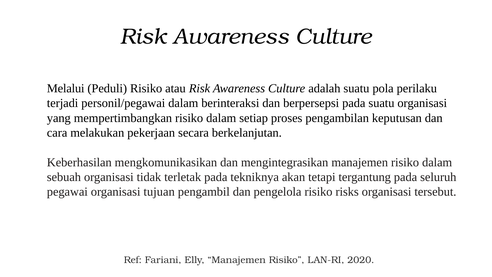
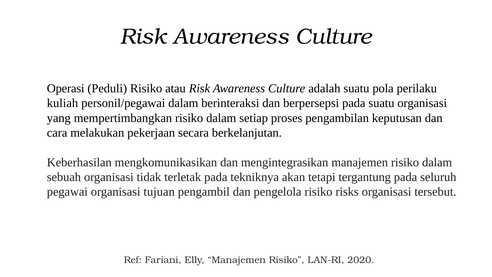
Melalui: Melalui -> Operasi (66, 88)
terjadi: terjadi -> kuliah (63, 103)
